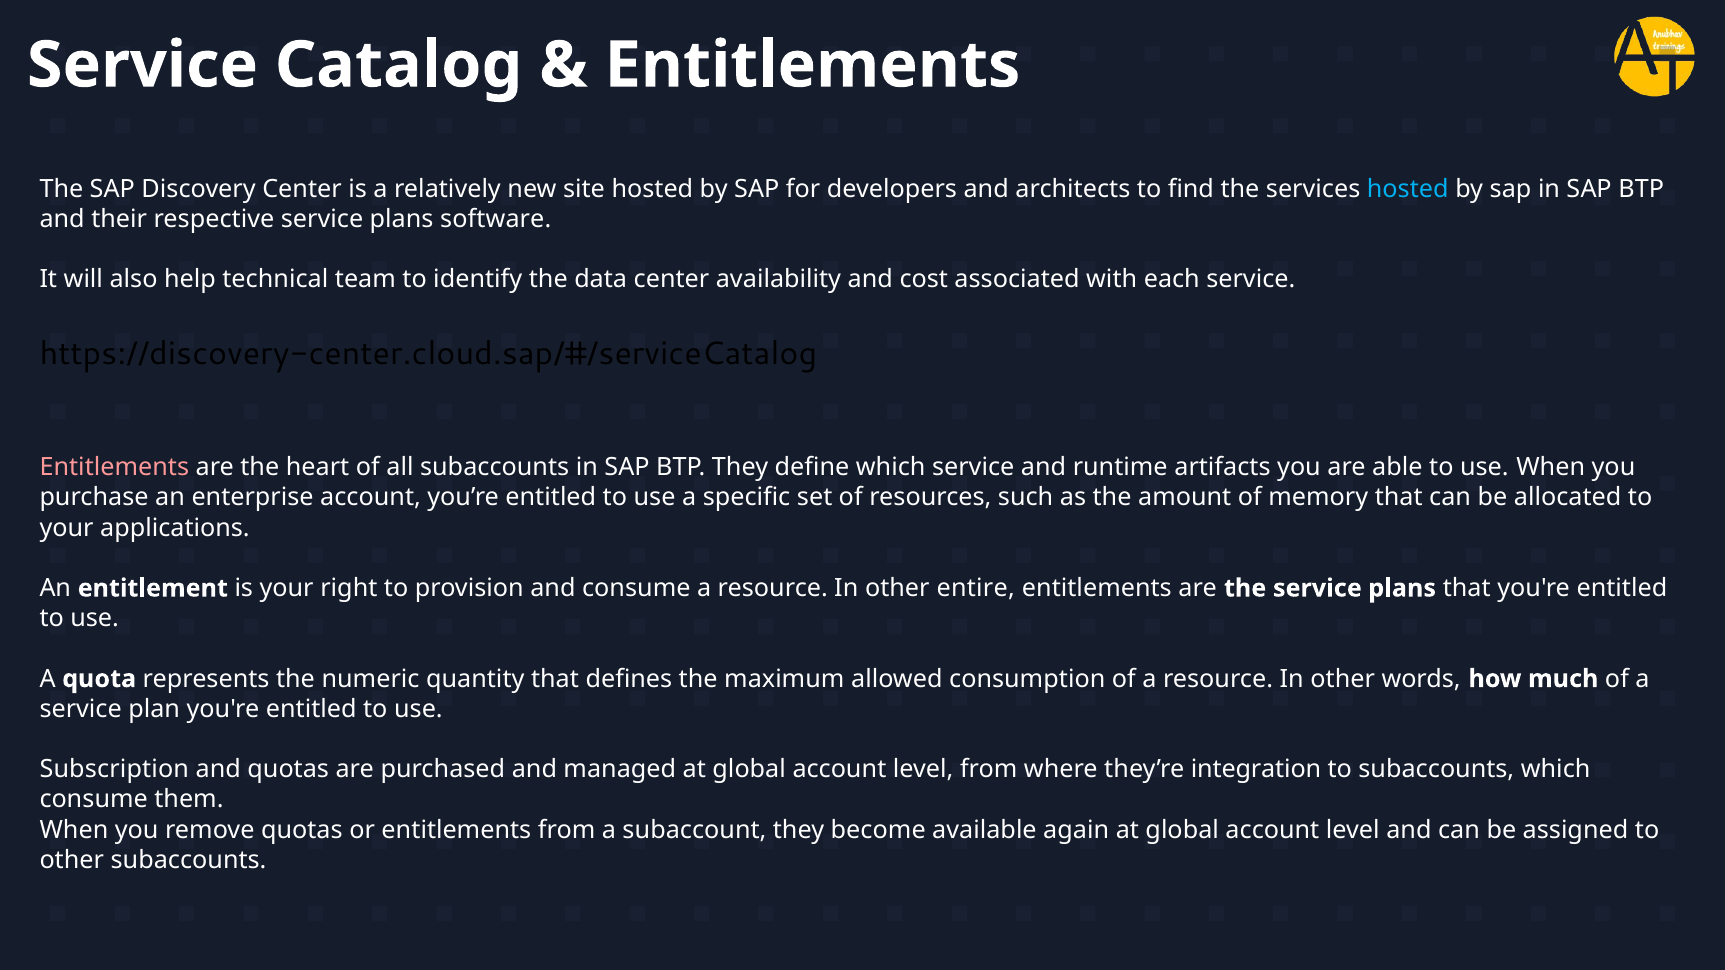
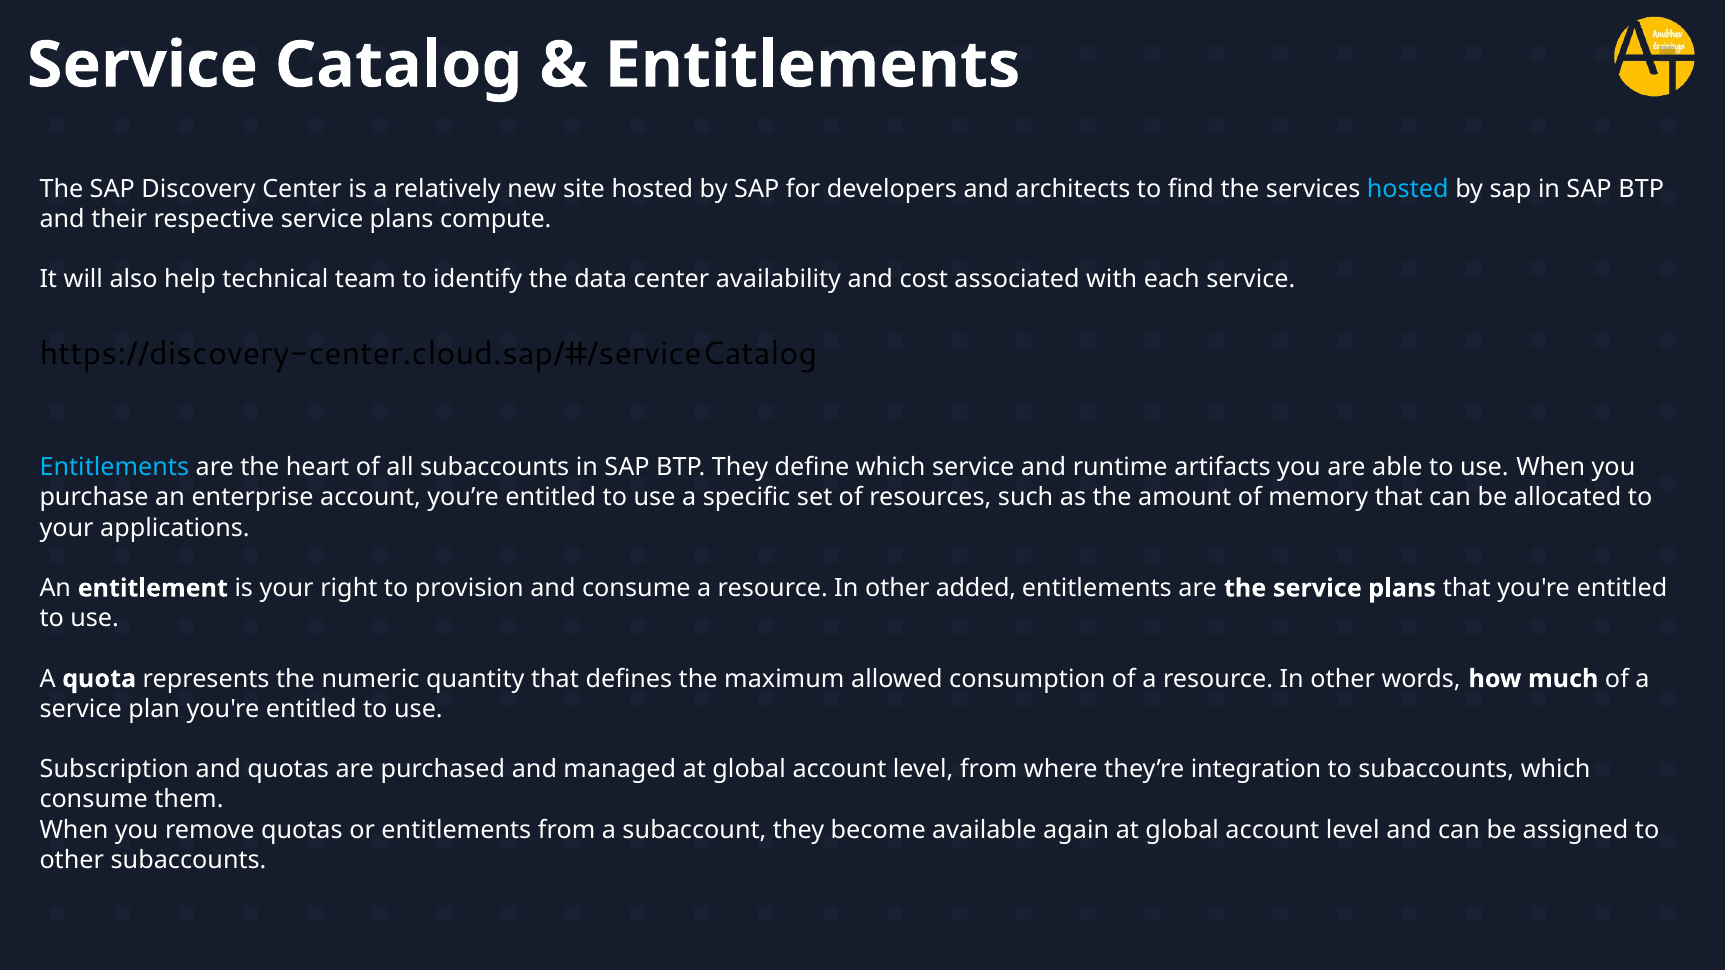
software: software -> compute (496, 219)
Entitlements colour: pink -> light blue (114, 468)
entire: entire -> added (976, 589)
